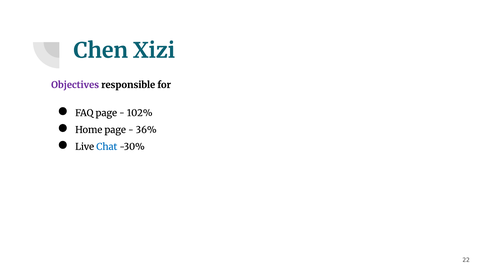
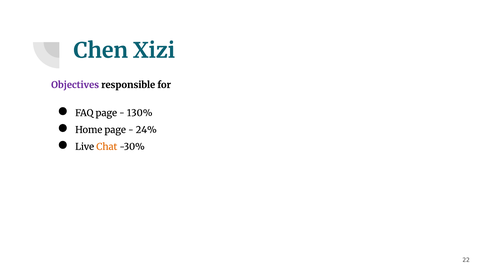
102%: 102% -> 130% (140, 113)
36%: 36% -> 24% (146, 130)
Chat colour: blue -> orange (107, 147)
